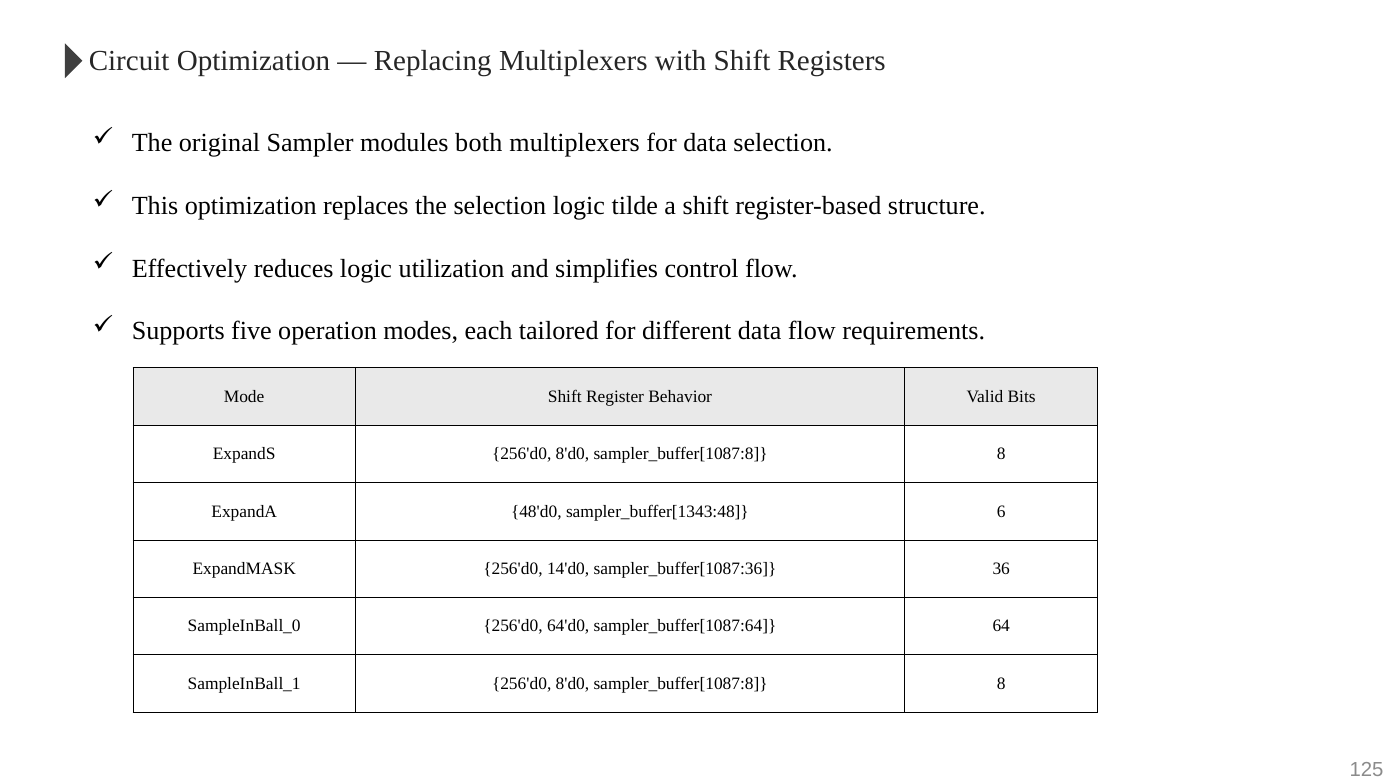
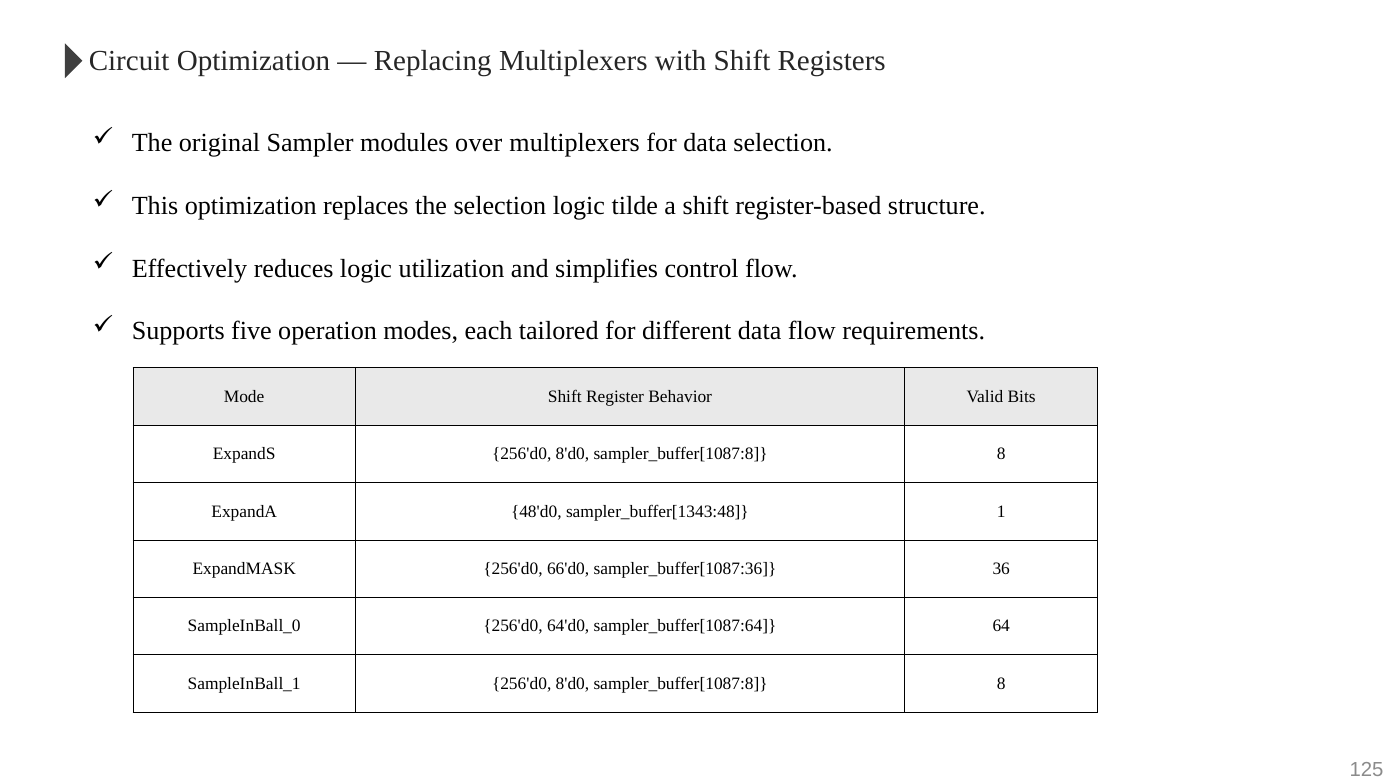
both: both -> over (479, 143)
6: 6 -> 1 (1001, 511)
14'd0: 14'd0 -> 66'd0 (568, 569)
